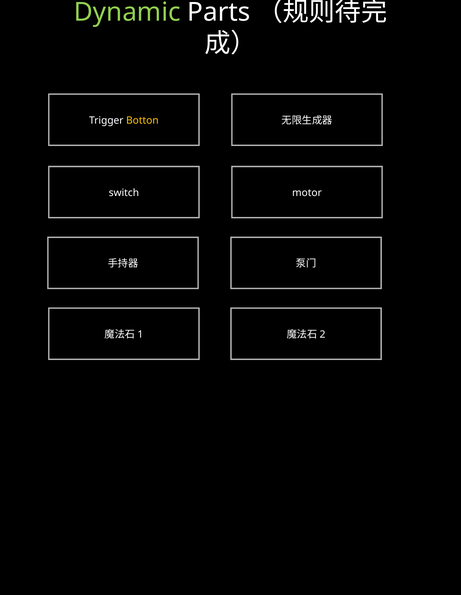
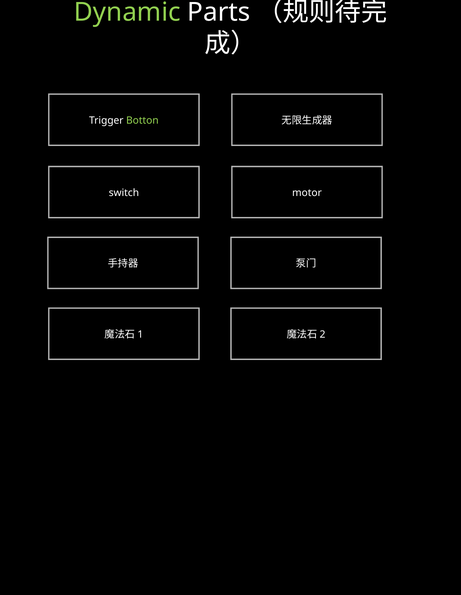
Botton colour: yellow -> light green (142, 120)
